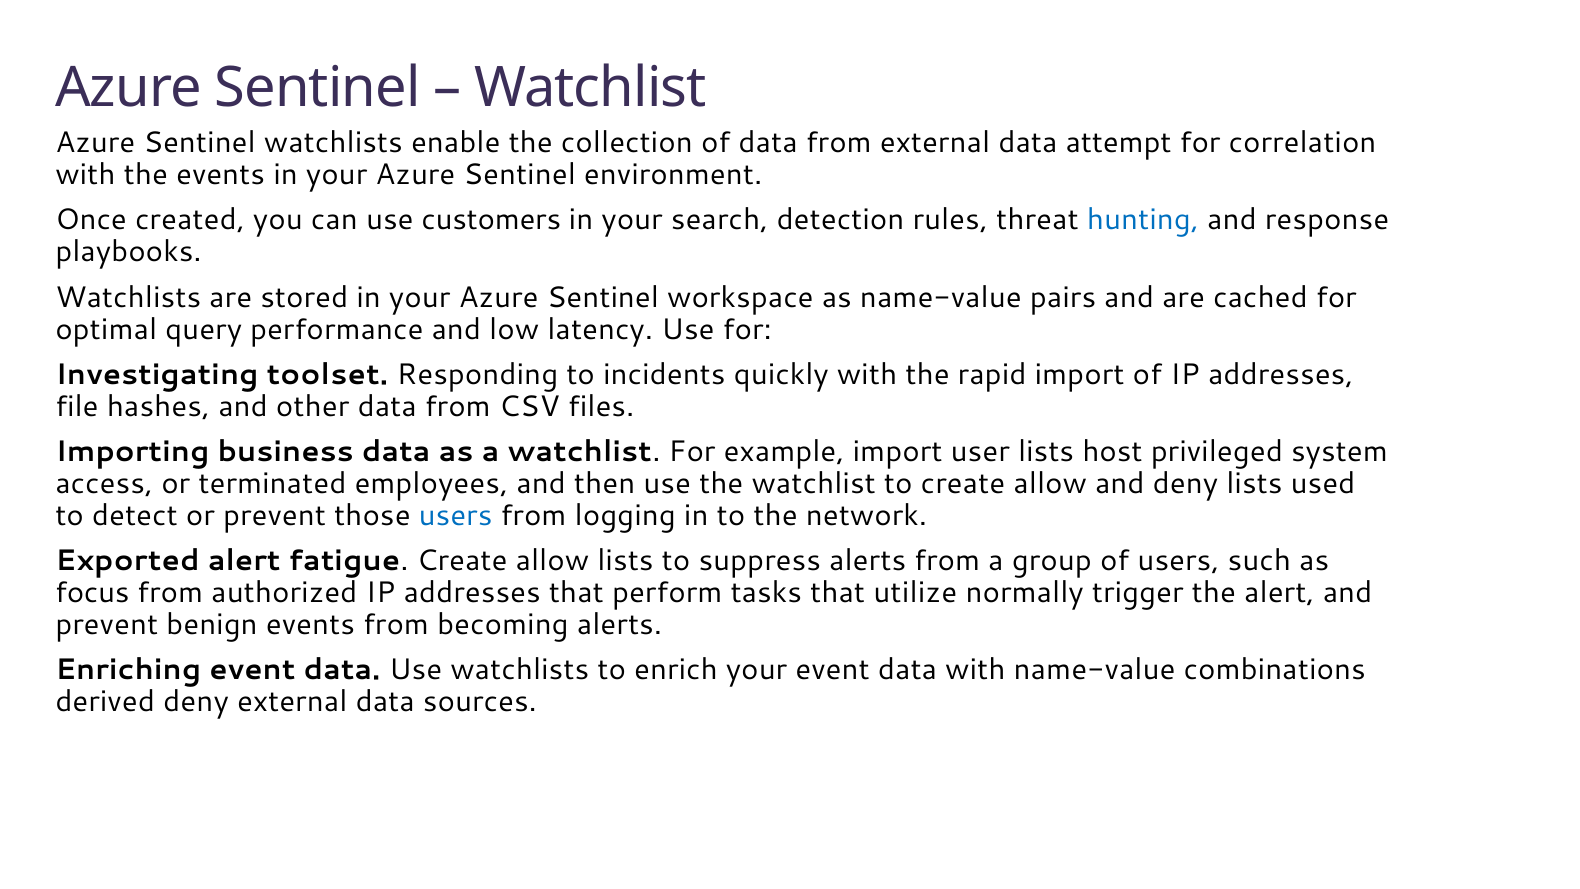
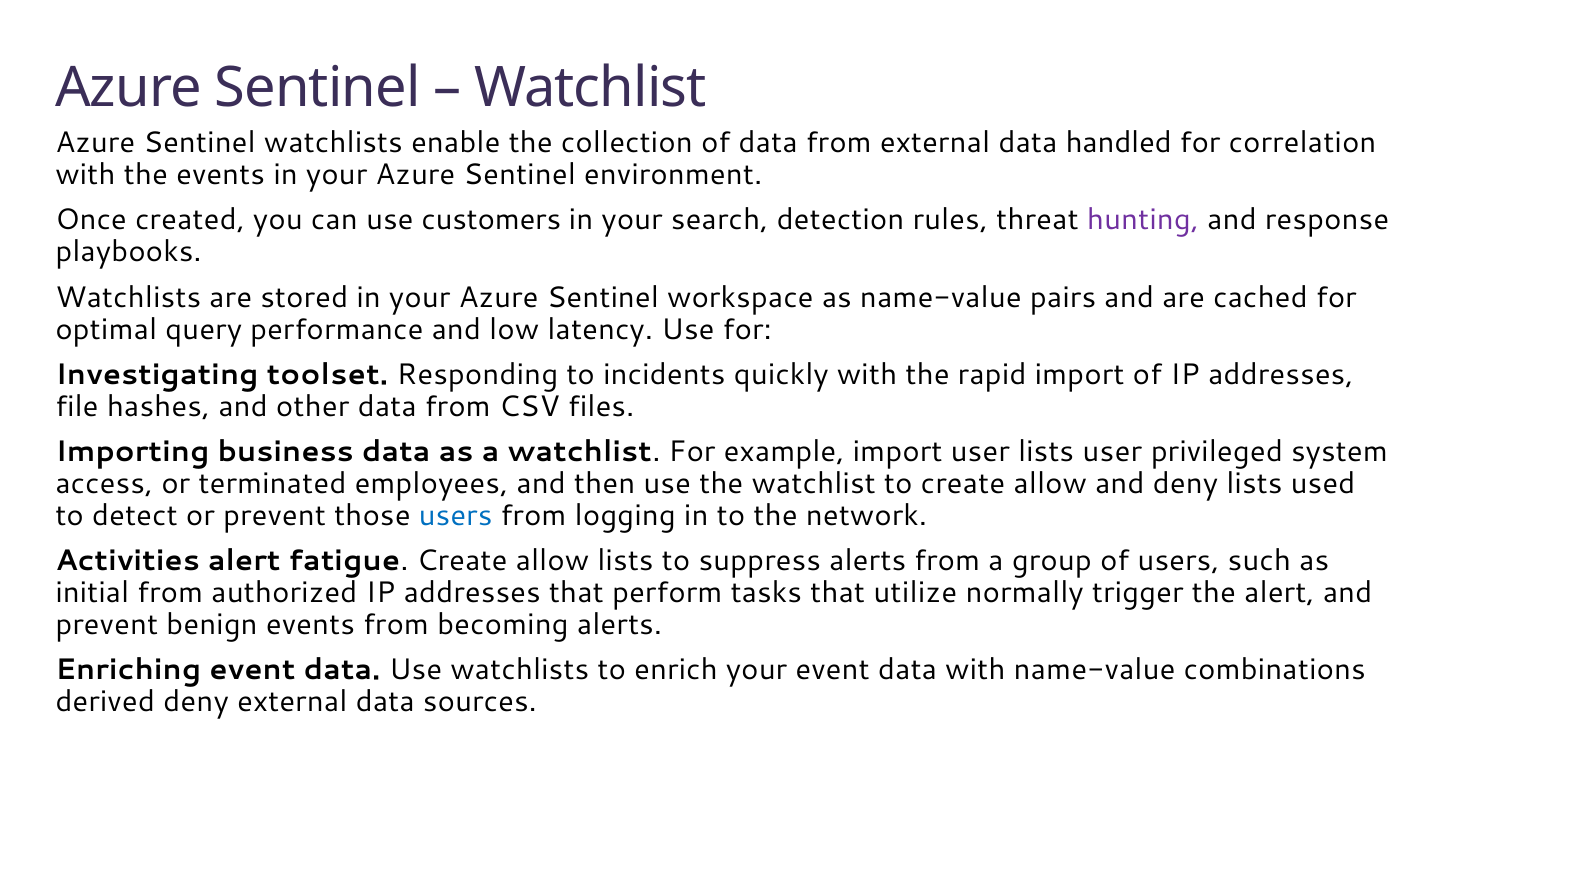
attempt: attempt -> handled (1119, 143)
hunting colour: blue -> purple (1143, 220)
lists host: host -> user (1112, 452)
Exported: Exported -> Activities (128, 561)
focus: focus -> initial (92, 593)
